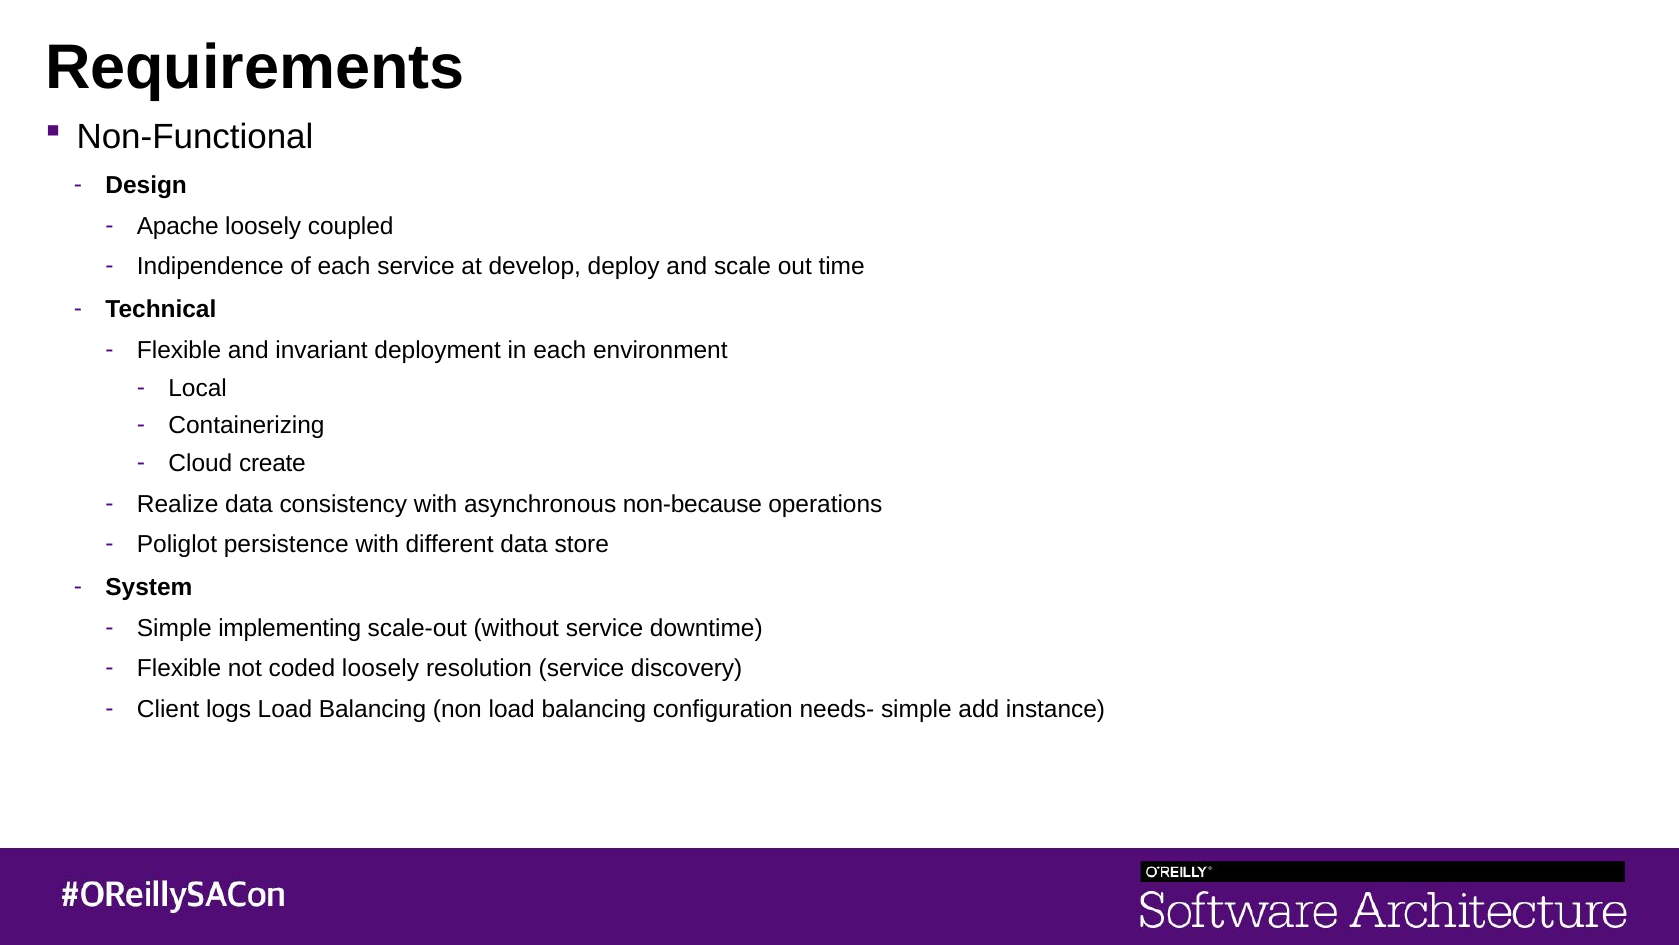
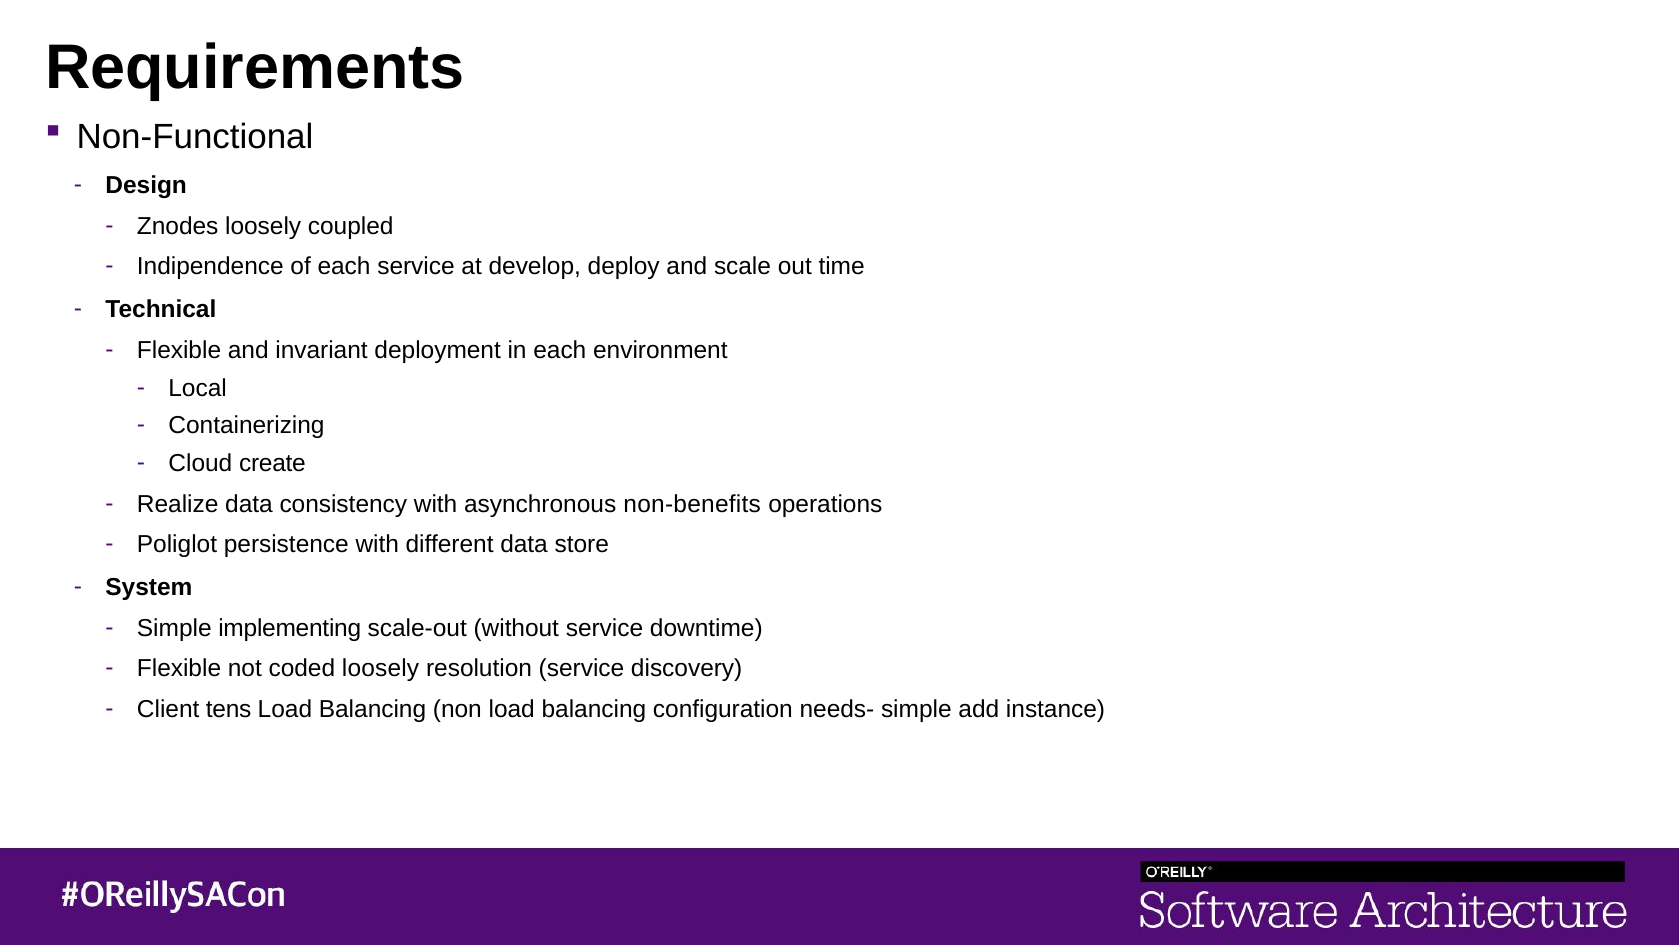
Apache: Apache -> Znodes (178, 226)
non-because: non-because -> non-benefits (692, 504)
logs: logs -> tens (229, 709)
